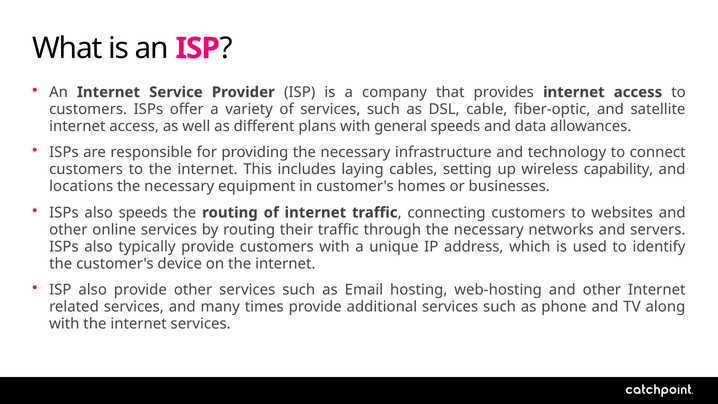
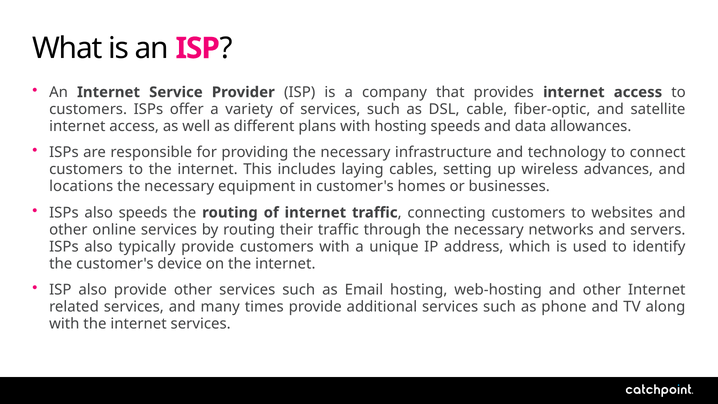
with general: general -> hosting (401, 126)
capability: capability -> advances (618, 169)
